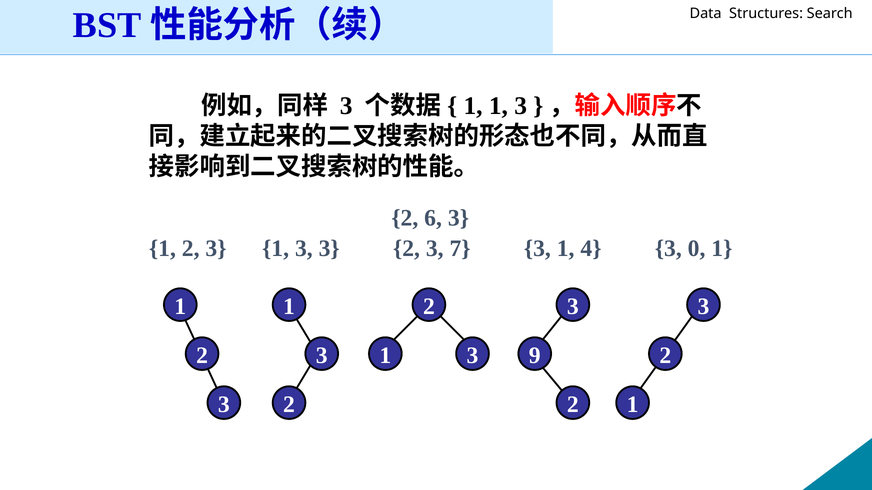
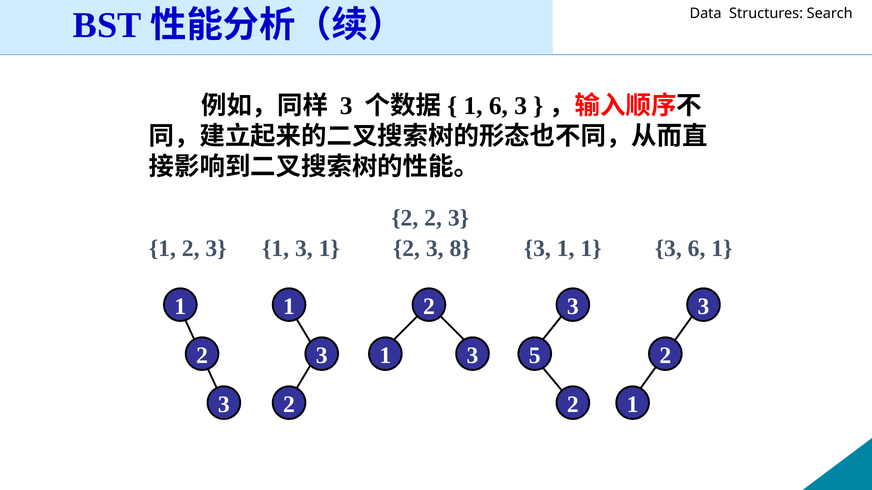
1: 1 -> 6 (498, 106)
2 6: 6 -> 2 (433, 218)
1 3 3: 3 -> 1 (329, 249)
7: 7 -> 8 (460, 249)
3 1 4: 4 -> 1 (591, 249)
3 0: 0 -> 6 (697, 249)
9: 9 -> 5 (535, 356)
